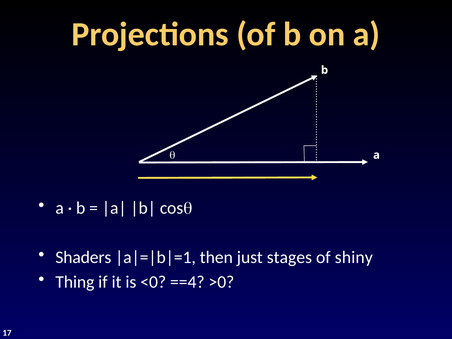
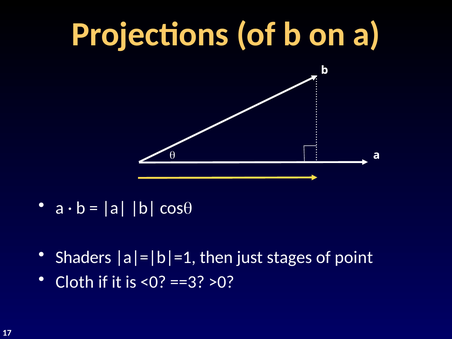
shiny: shiny -> point (354, 257)
Thing: Thing -> Cloth (75, 282)
==4: ==4 -> ==3 (187, 282)
